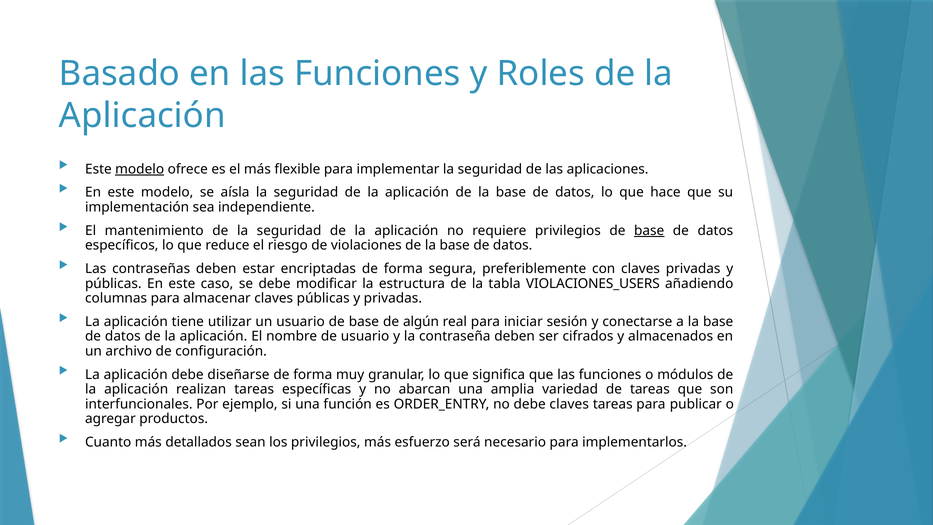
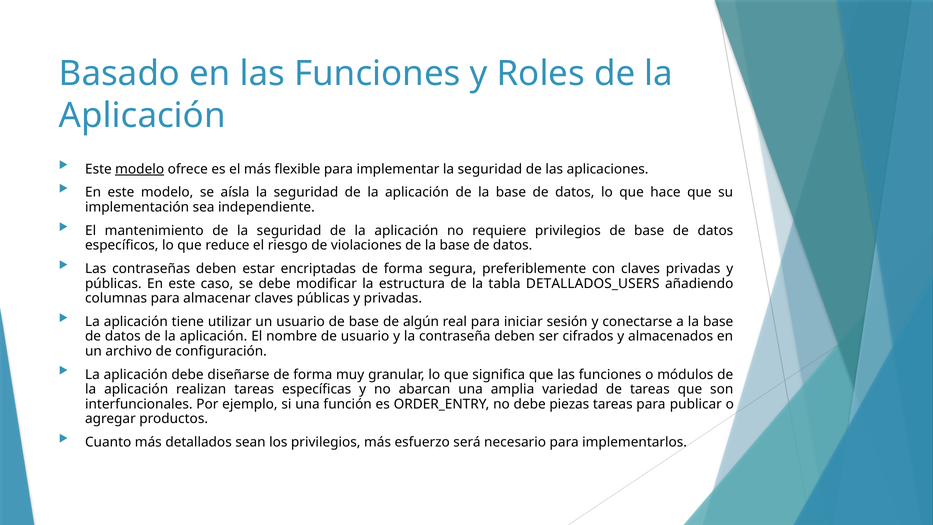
base underline: present -> none (649, 231)
VIOLACIONES_USERS: VIOLACIONES_USERS -> DETALLADOS_USERS (593, 283)
debe claves: claves -> piezas (569, 404)
